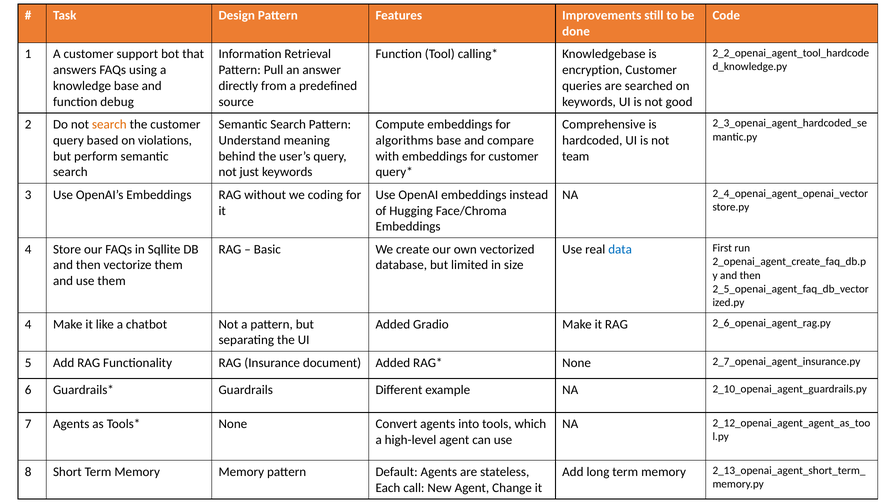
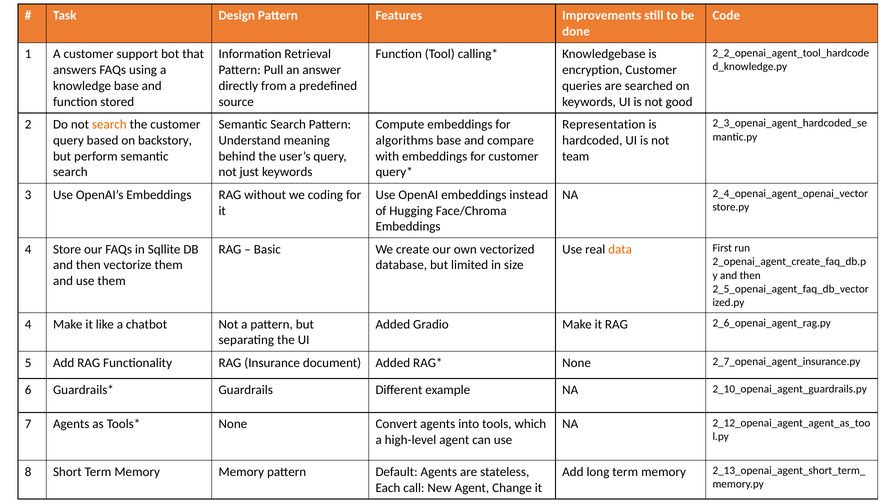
debug: debug -> stored (117, 102)
Comprehensive: Comprehensive -> Representation (604, 124)
violations: violations -> backstory (165, 140)
data colour: blue -> orange (620, 249)
